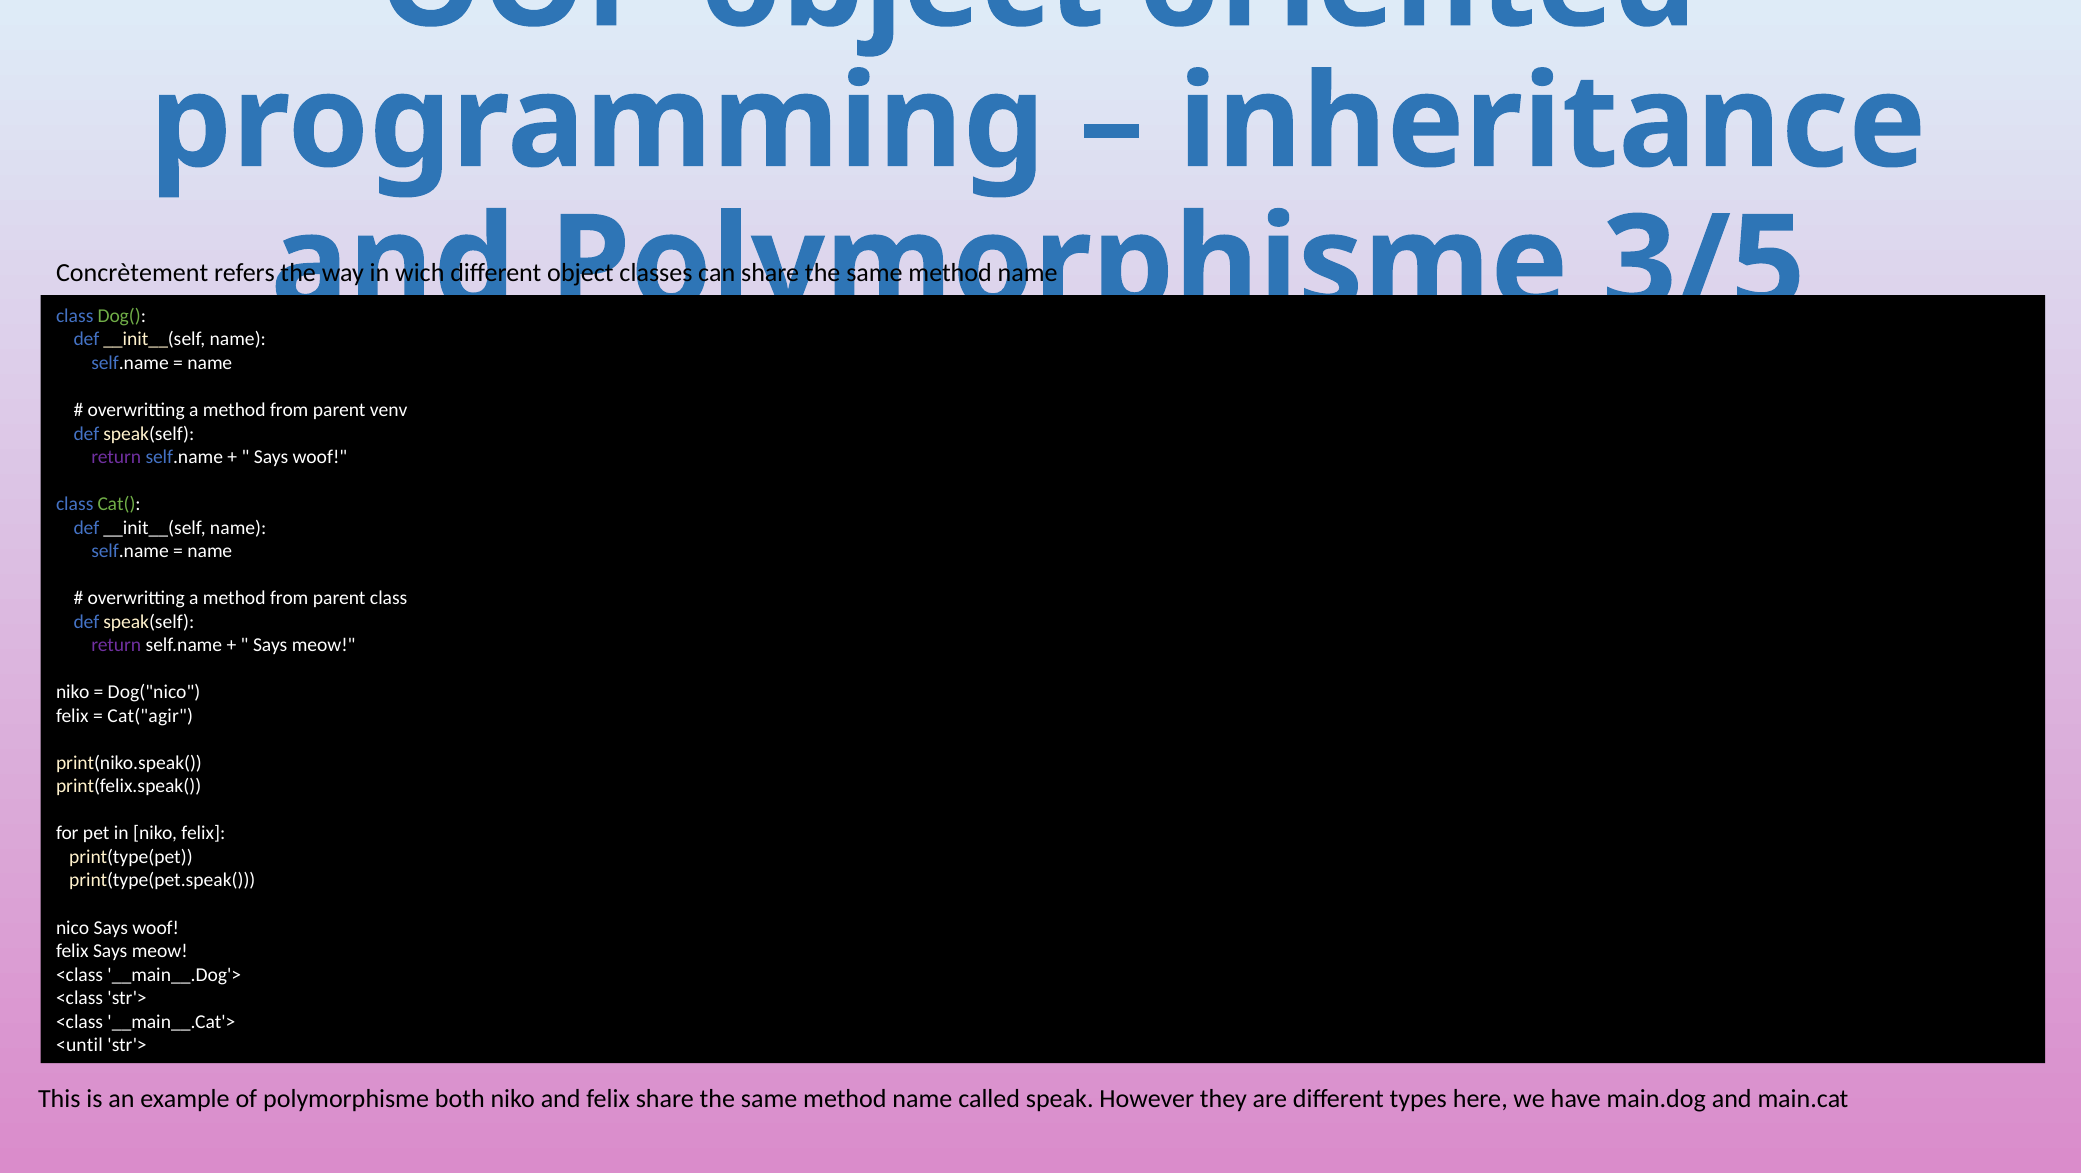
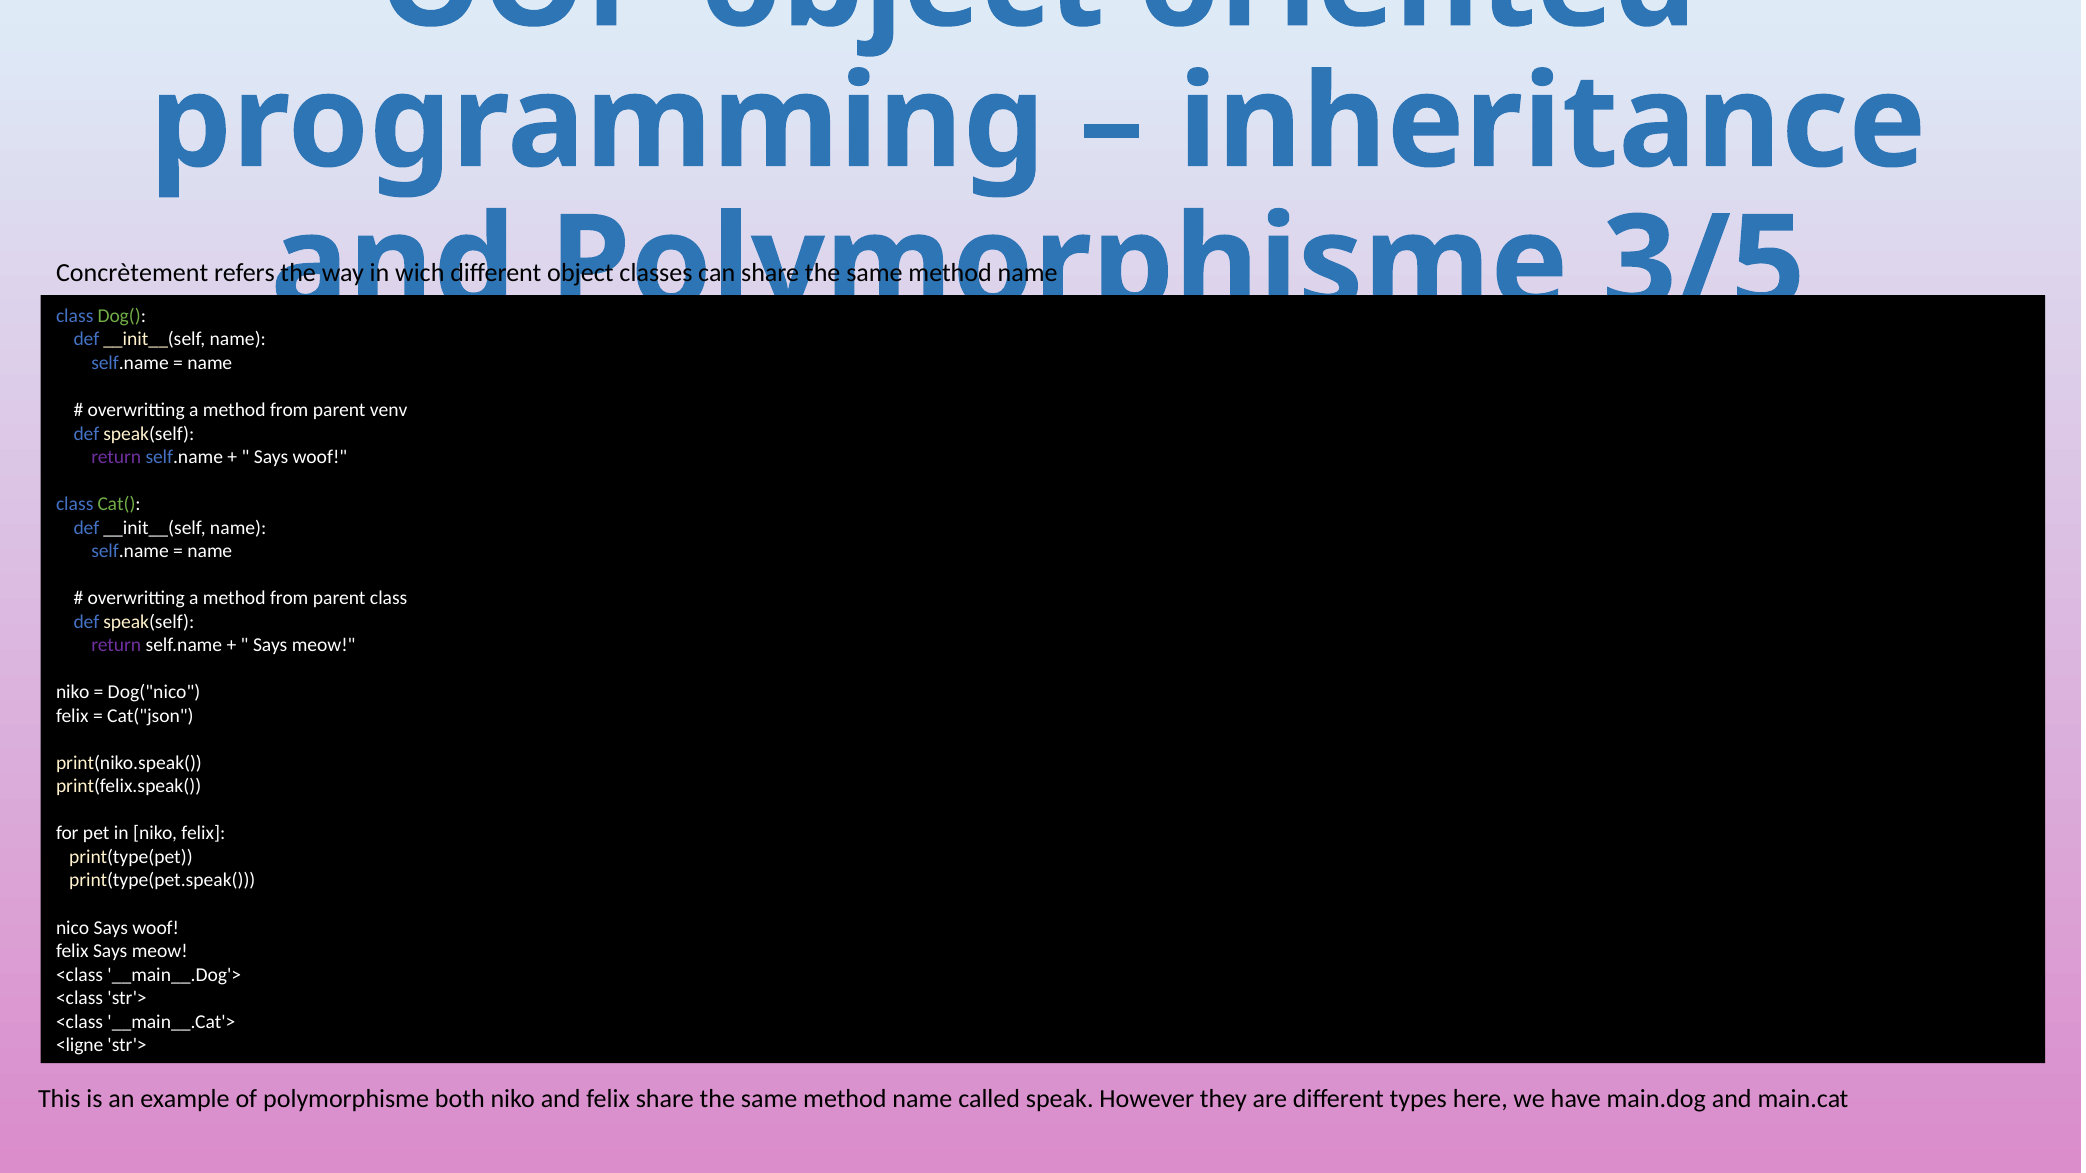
Cat("agir: Cat("agir -> Cat("json (150, 716)
<until: <until -> <ligne (80, 1045)
